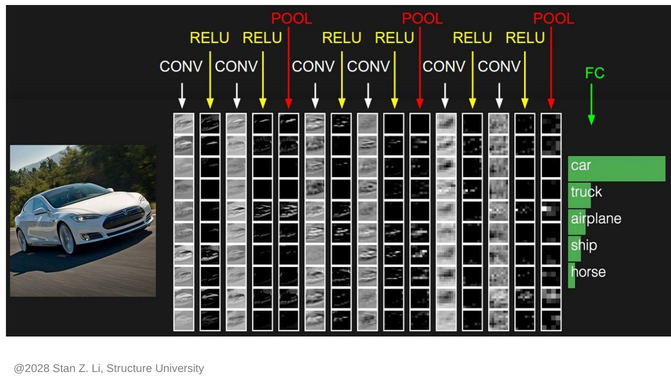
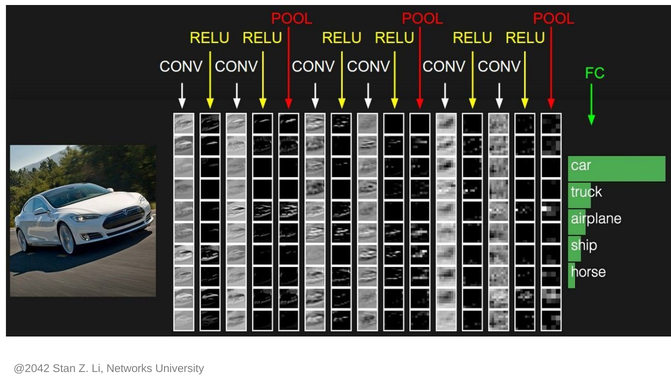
@2028: @2028 -> @2042 (32, 369)
Structure: Structure -> Networks (129, 369)
